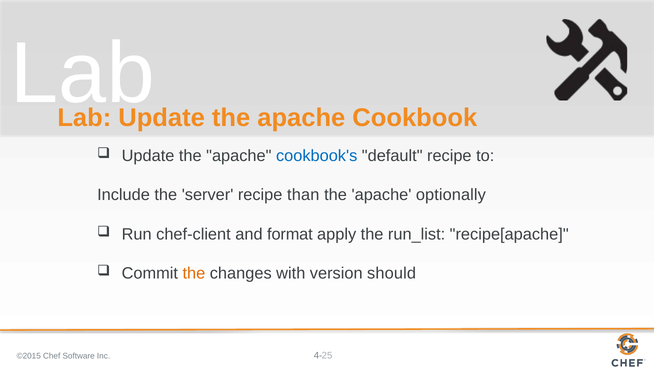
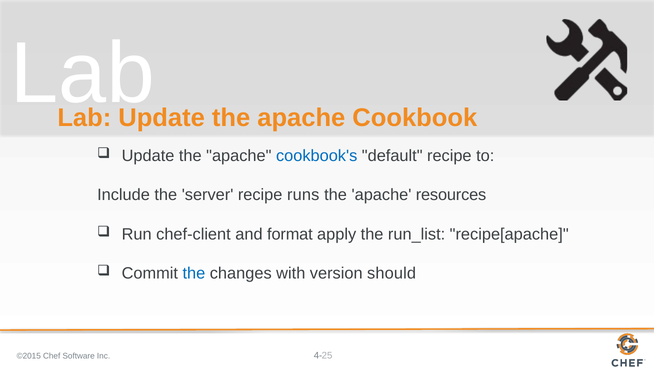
than: than -> runs (303, 195)
optionally: optionally -> resources (451, 195)
the colour: orange -> blue (194, 273)
